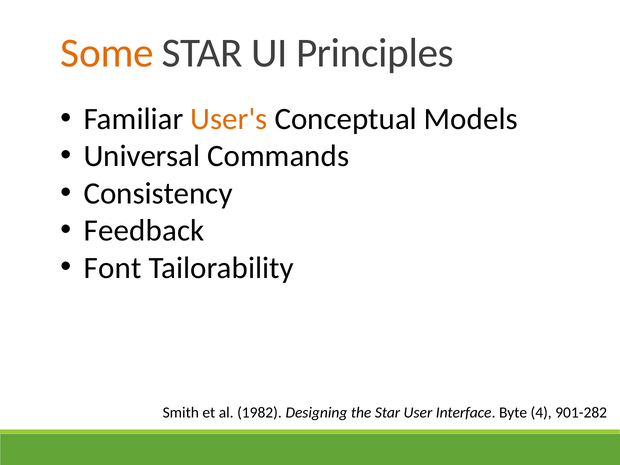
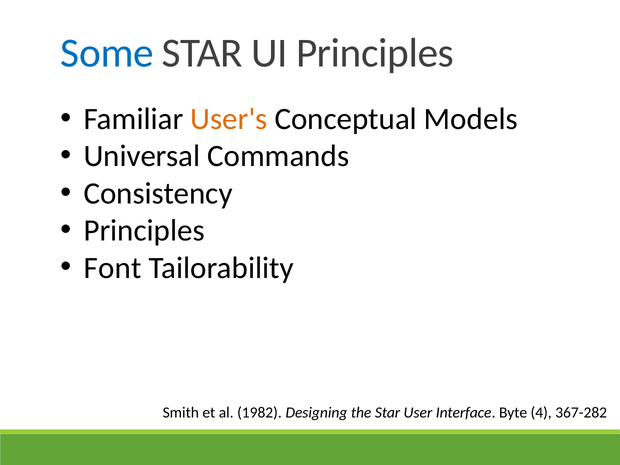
Some colour: orange -> blue (107, 53)
Feedback: Feedback -> Principles (144, 231)
901-282: 901-282 -> 367-282 (581, 413)
